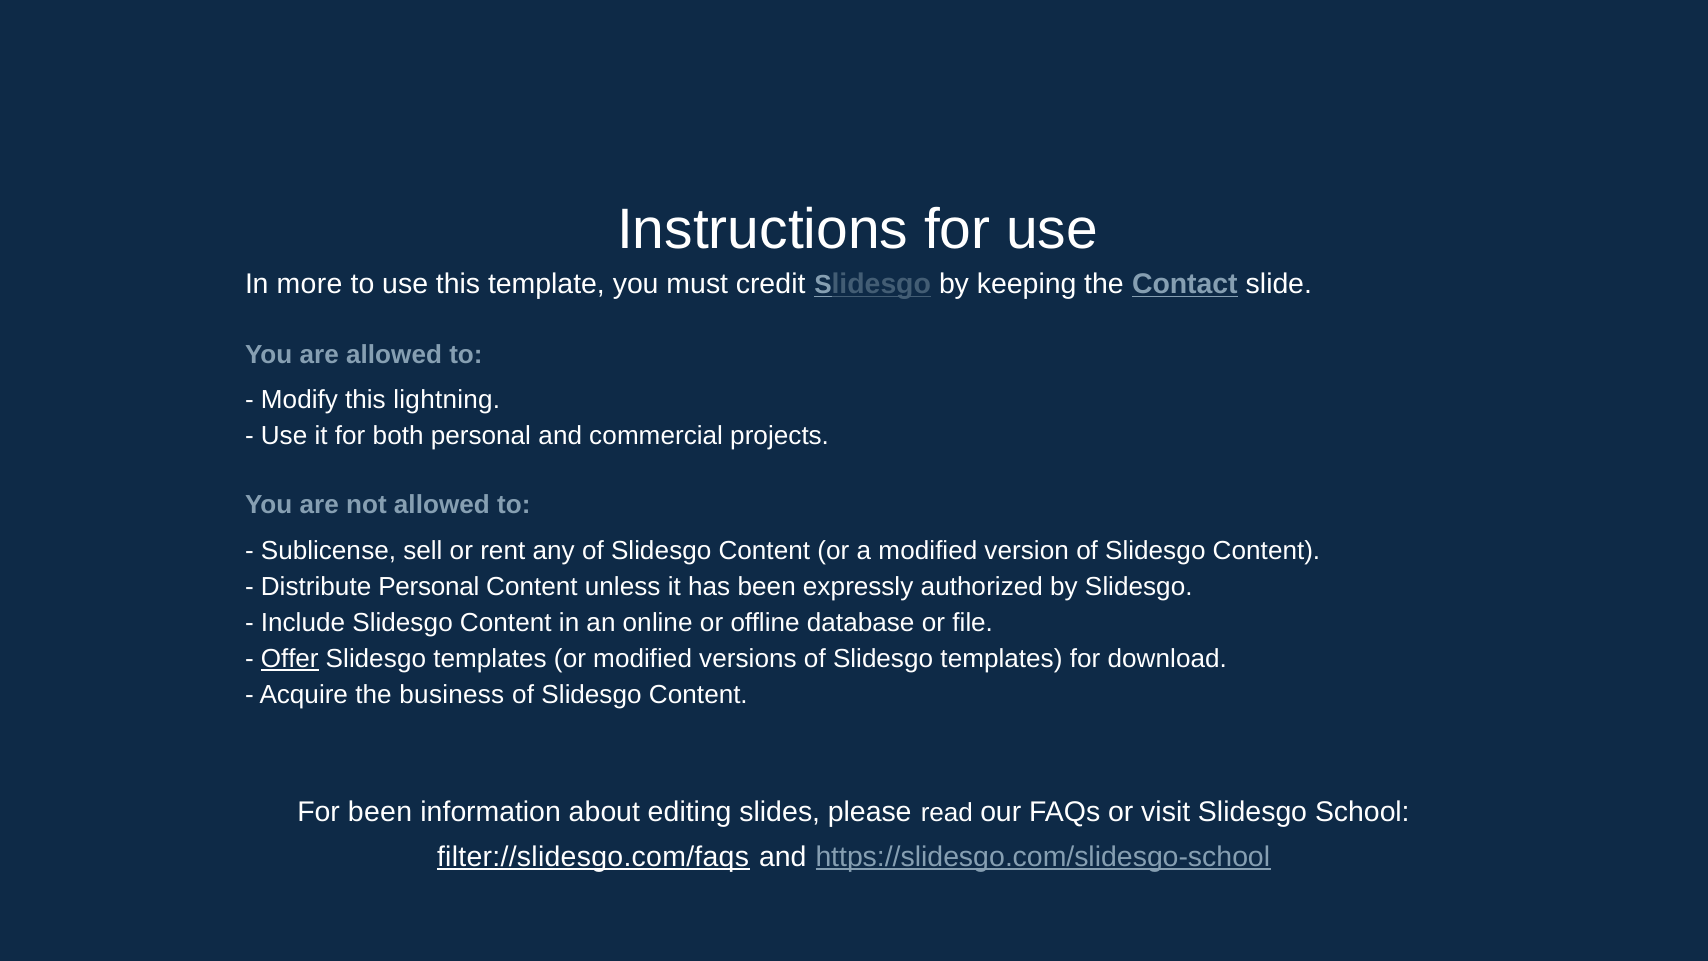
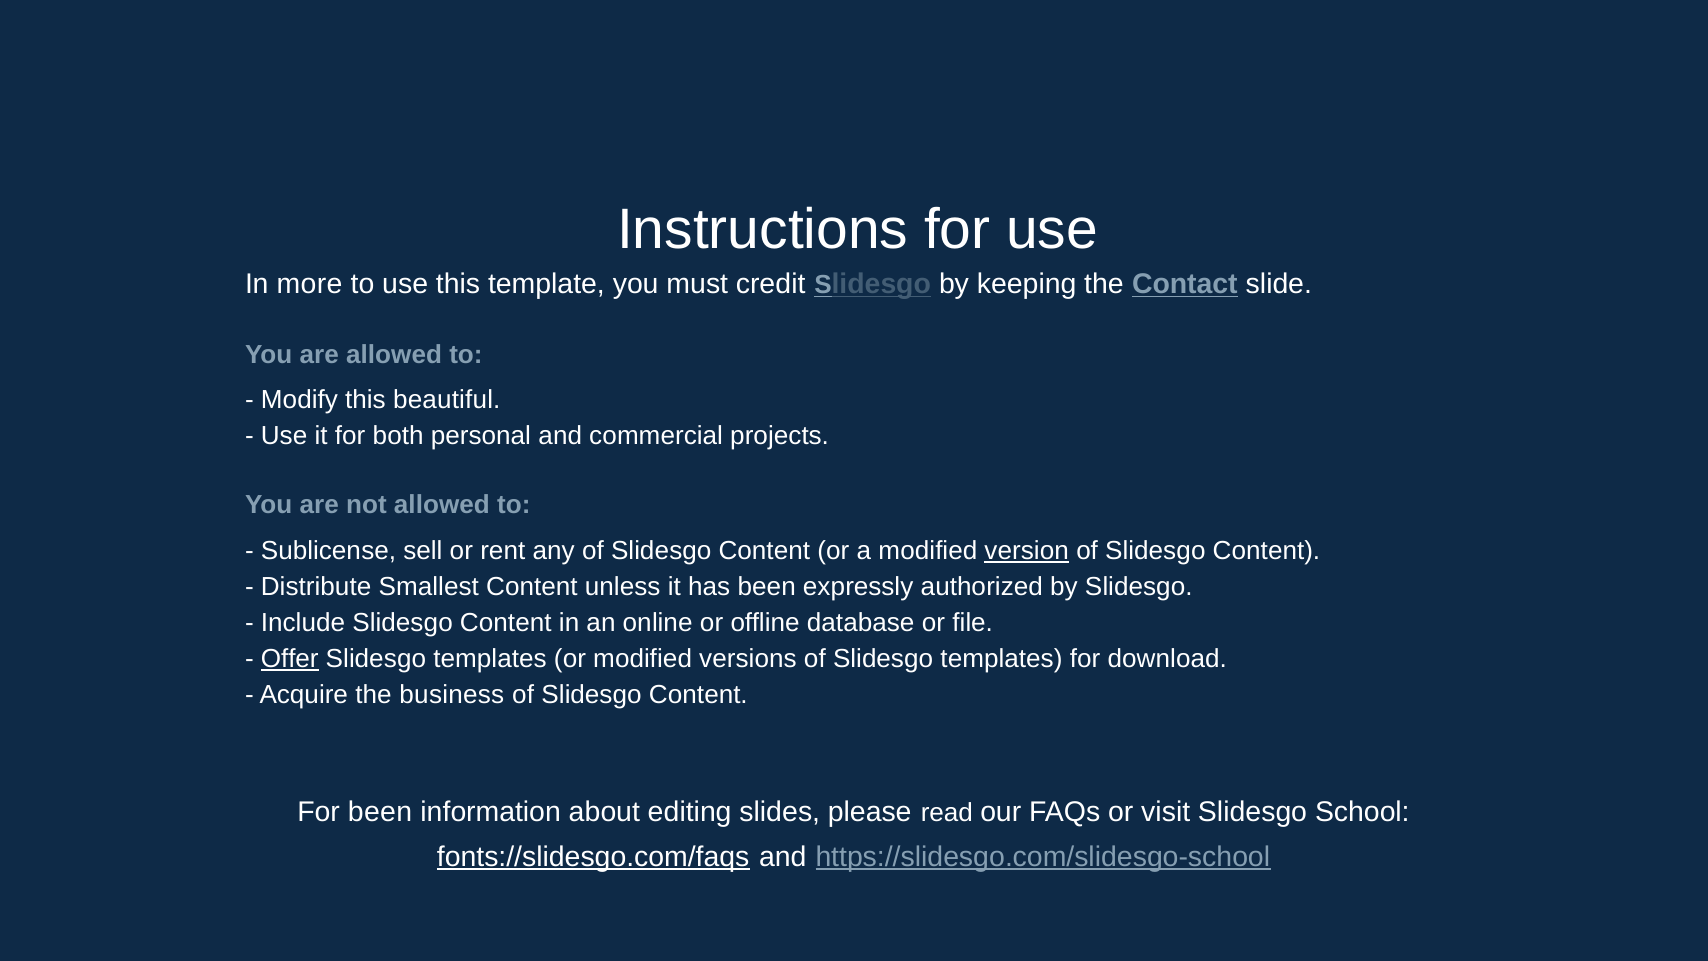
lightning: lightning -> beautiful (447, 400)
version underline: none -> present (1027, 551)
Distribute Personal: Personal -> Smallest (429, 587)
filter://slidesgo.com/faqs: filter://slidesgo.com/faqs -> fonts://slidesgo.com/faqs (593, 857)
